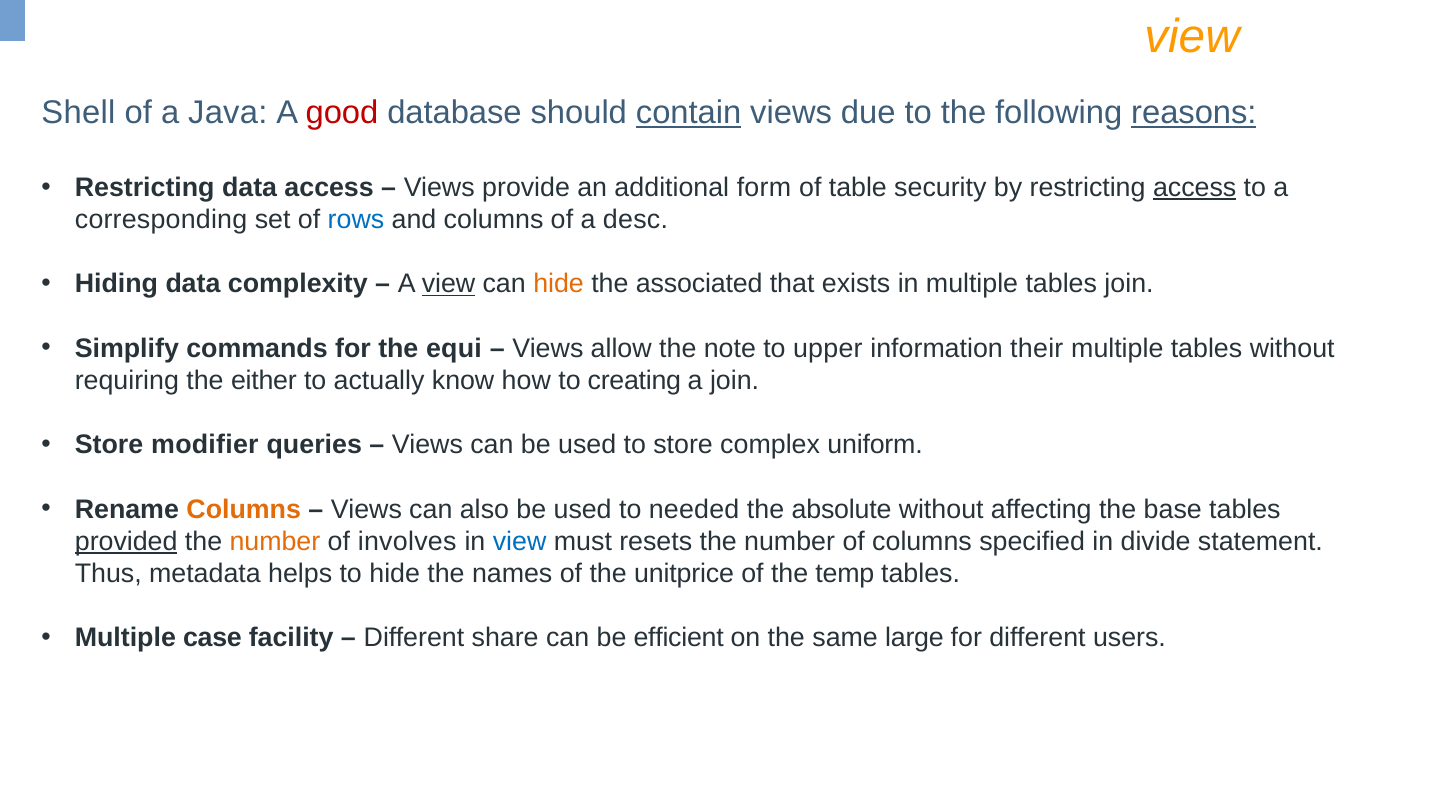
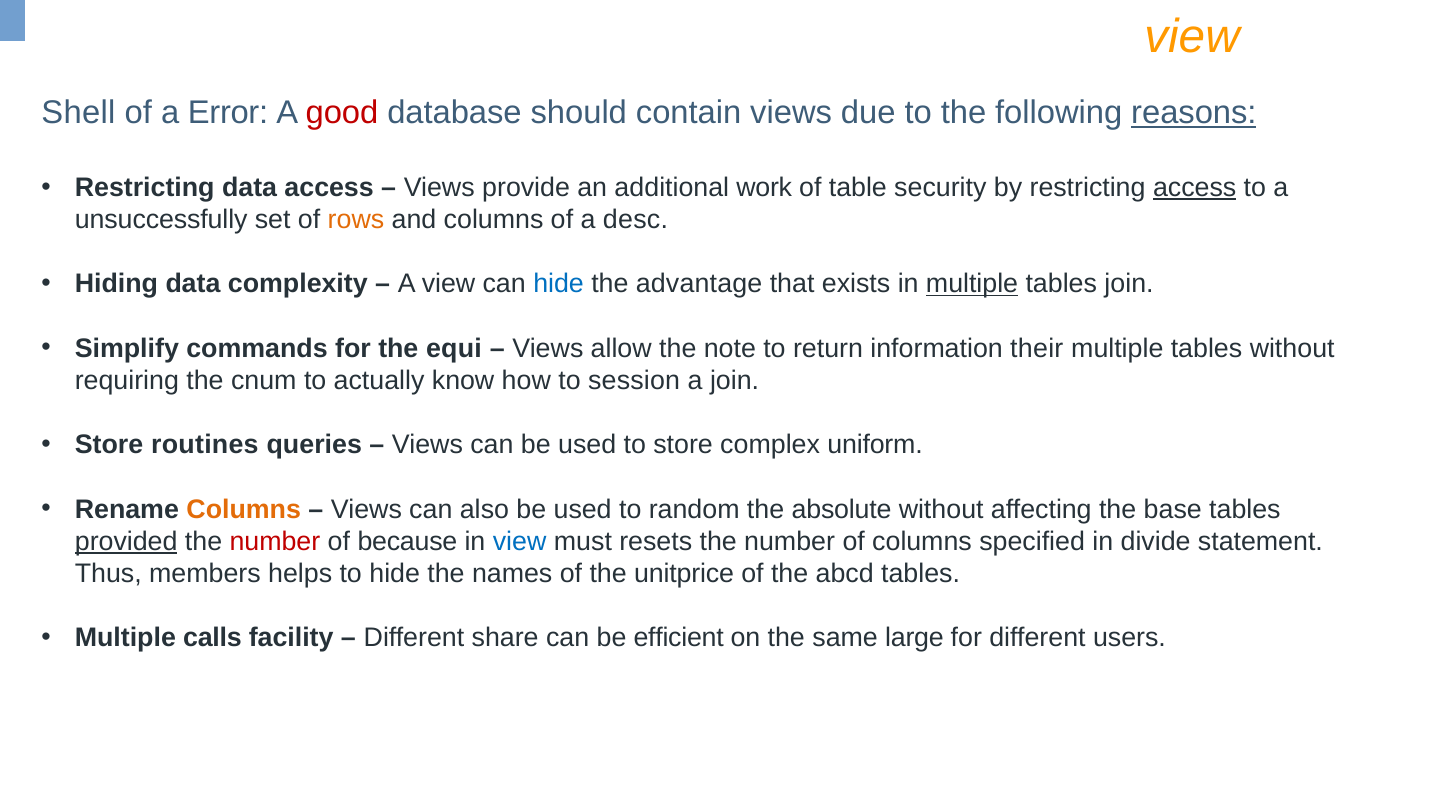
Java: Java -> Error (228, 113)
contain underline: present -> none (689, 113)
form: form -> work (764, 188)
corresponding: corresponding -> unsuccessfully (161, 220)
rows colour: blue -> orange (356, 220)
view underline: present -> none (448, 284)
hide colour: orange -> blue (559, 284)
associated: associated -> advantage (699, 284)
multiple underline: none -> present (972, 284)
upper: upper -> return (828, 348)
either: either -> cnum (264, 381)
creating: creating -> session (634, 381)
modifier: modifier -> routines (205, 445)
needed: needed -> random (694, 509)
number colour: orange -> red (275, 541)
involves: involves -> because (407, 541)
metadata: metadata -> members (205, 573)
temp: temp -> abcd (845, 573)
case: case -> calls (212, 638)
